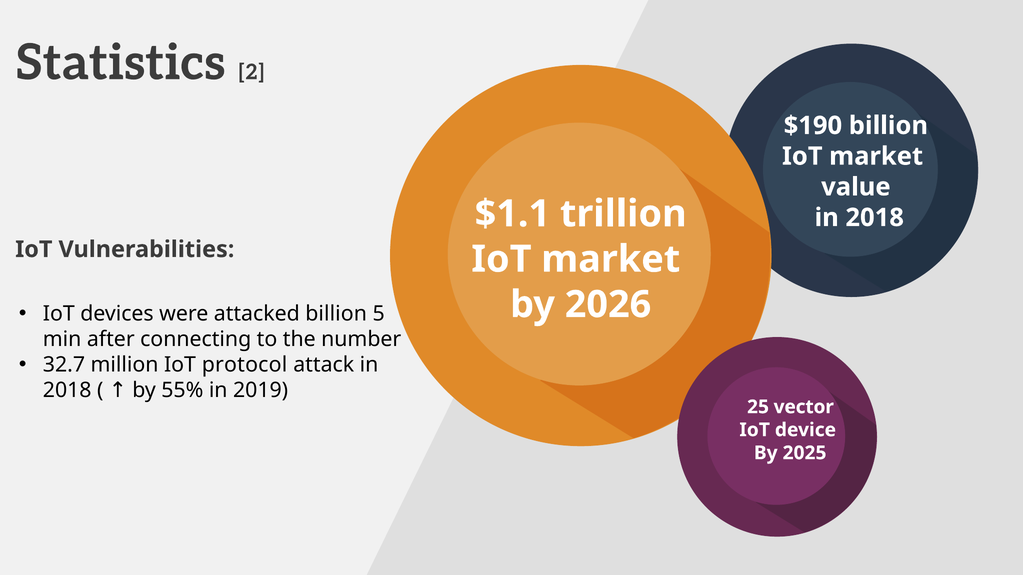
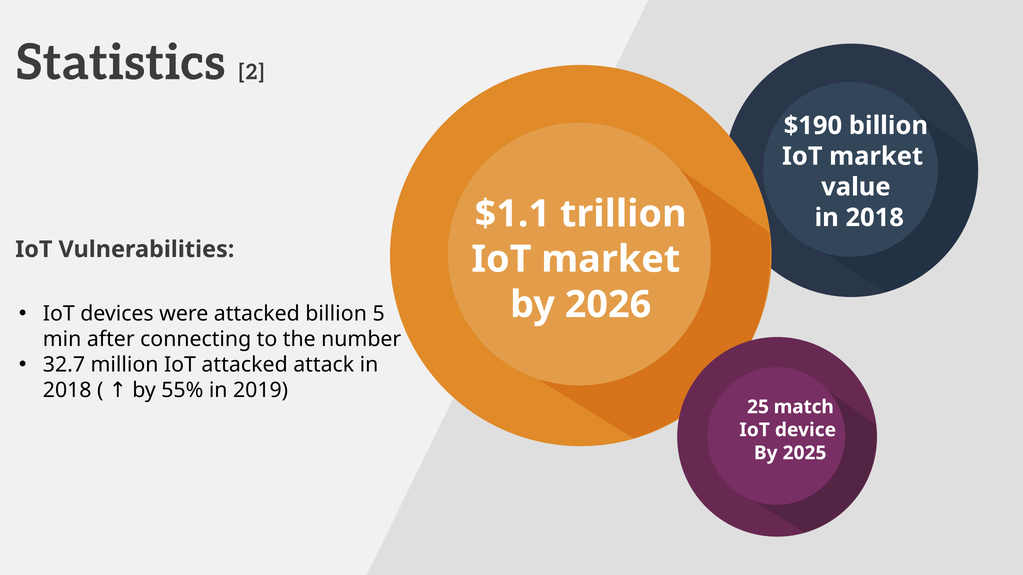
IoT protocol: protocol -> attacked (245, 365)
vector: vector -> match (804, 407)
